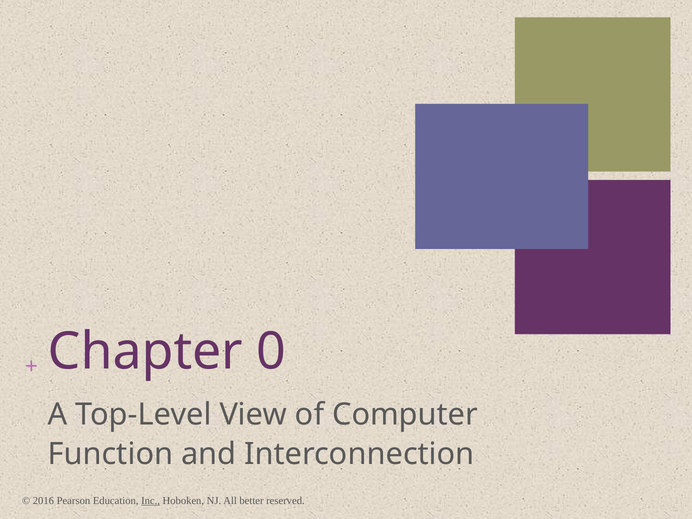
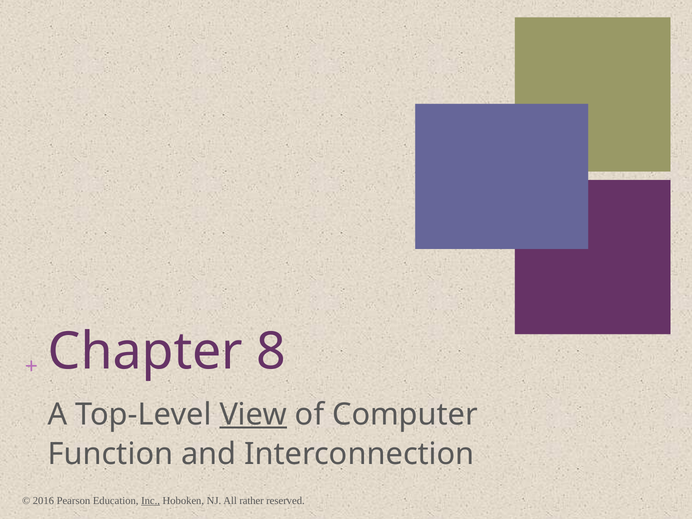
0: 0 -> 8 (271, 352)
View underline: none -> present (253, 414)
better: better -> rather (252, 501)
